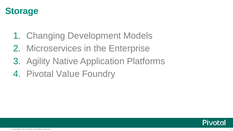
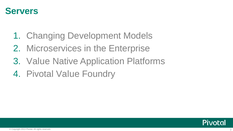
Storage: Storage -> Servers (22, 11)
Agility: Agility -> Value (38, 61)
